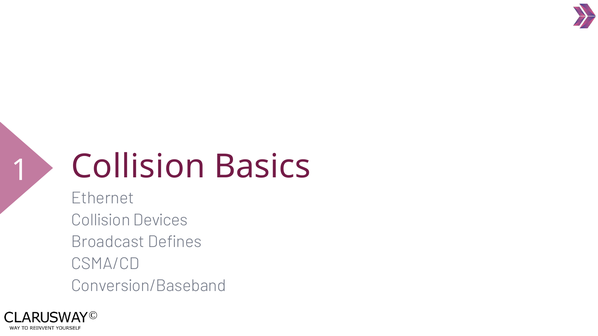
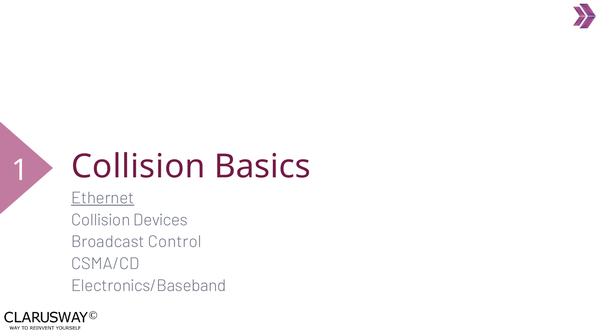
Ethernet underline: none -> present (103, 198)
Defines: Defines -> Control (175, 242)
Conversion/Baseband: Conversion/Baseband -> Electronics/Baseband (149, 286)
